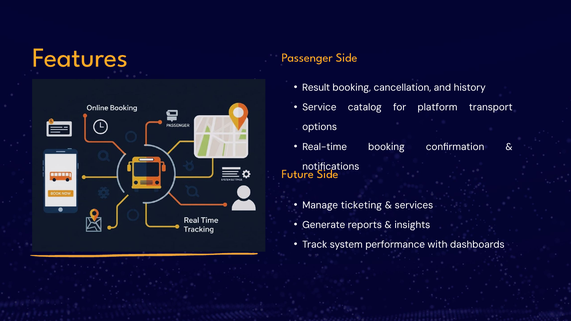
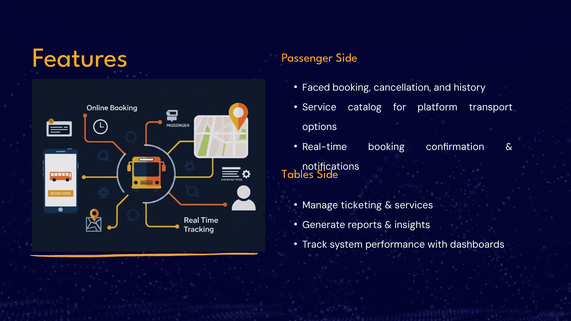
Result: Result -> Faced (316, 88)
Future: Future -> Tables (298, 174)
